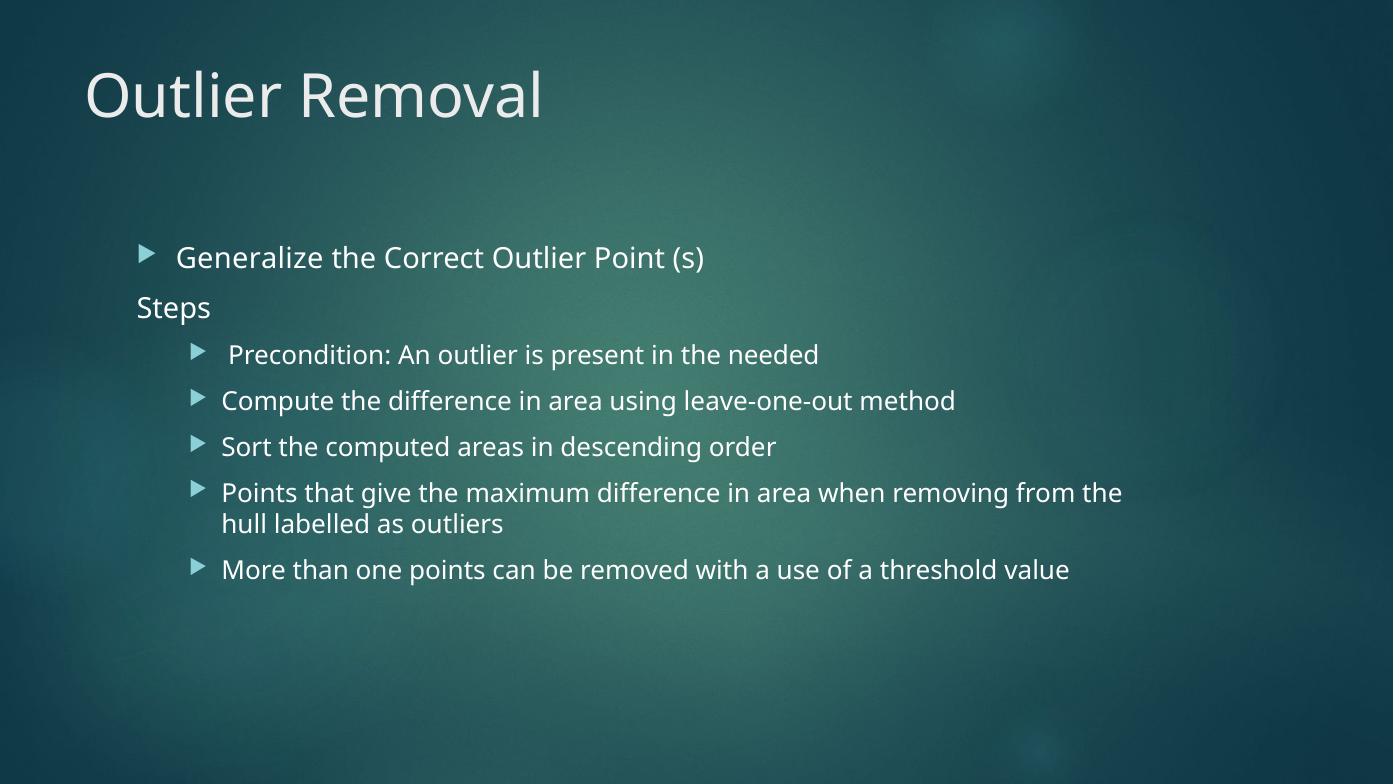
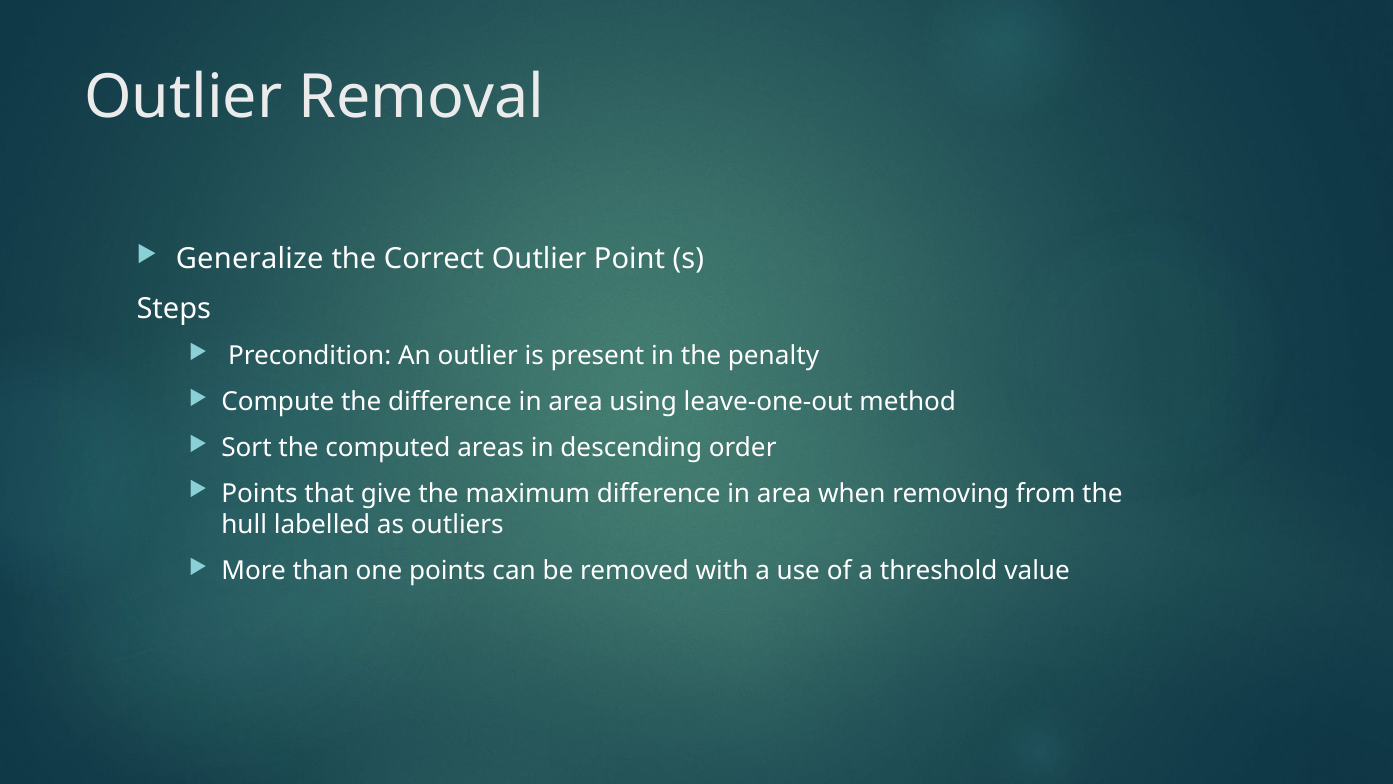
needed: needed -> penalty (774, 356)
